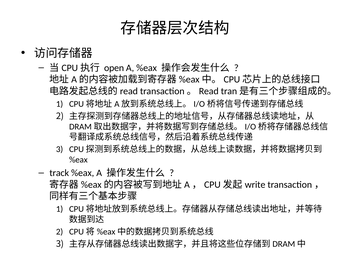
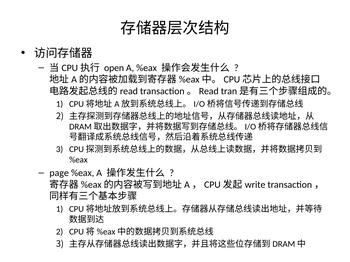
track: track -> page (59, 173)
